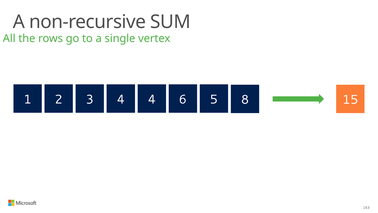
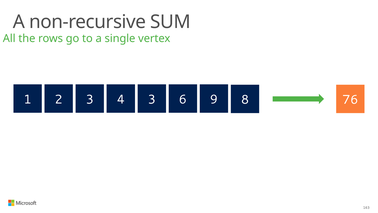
4 4: 4 -> 3 (152, 99)
5: 5 -> 9 (214, 99)
15: 15 -> 76 (350, 100)
